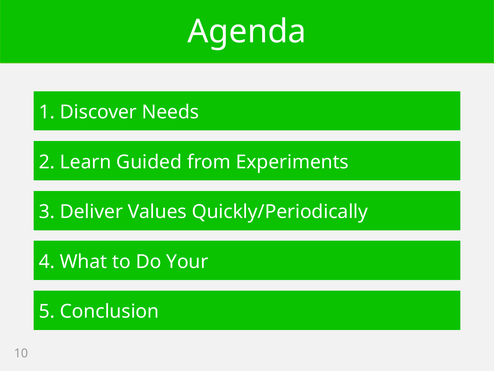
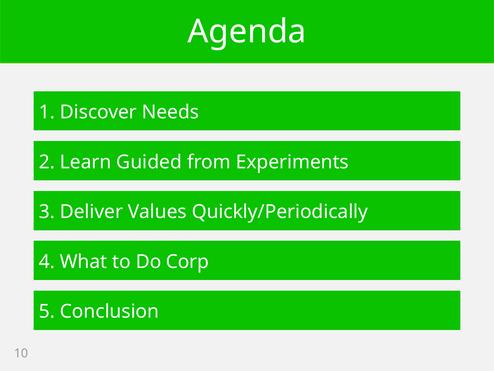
Your: Your -> Corp (187, 261)
